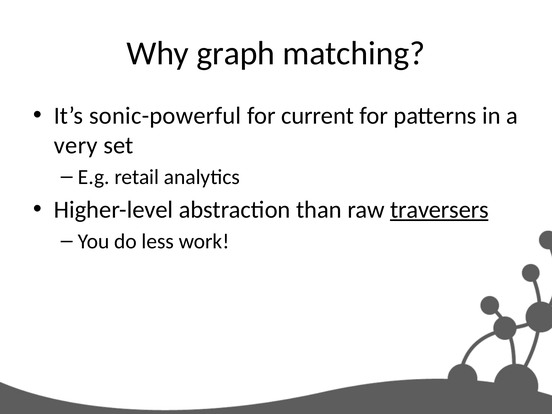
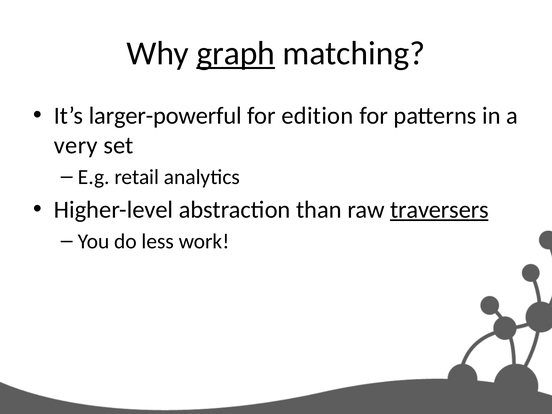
graph underline: none -> present (236, 53)
sonic-powerful: sonic-powerful -> larger-powerful (165, 116)
current: current -> edition (317, 116)
